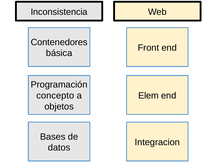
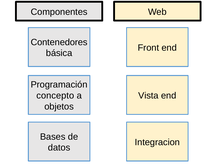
Inconsistencia: Inconsistencia -> Componentes (59, 12)
Elem: Elem -> Vista (148, 96)
